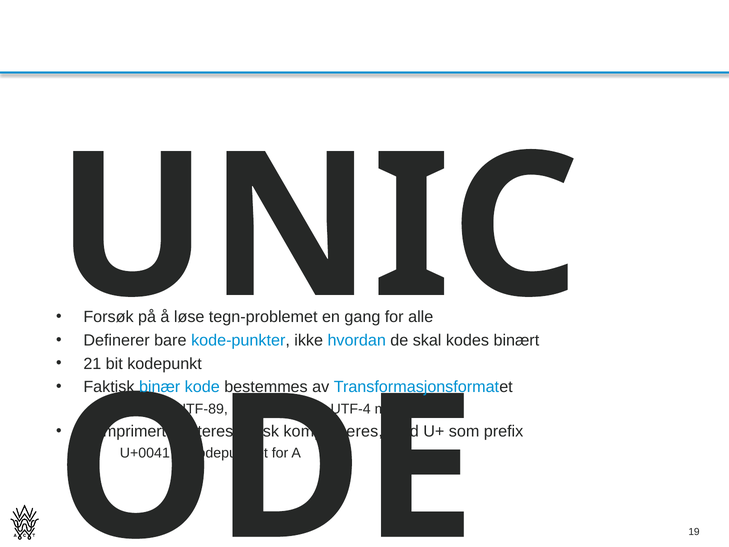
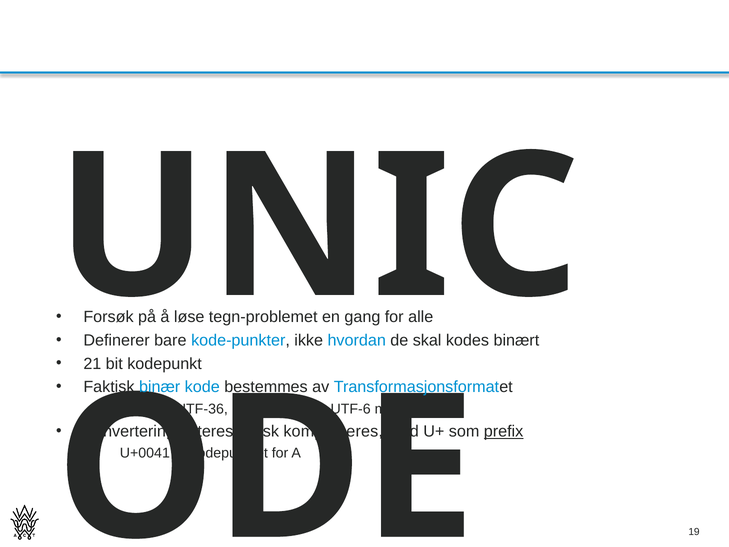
UTF-89: UTF-89 -> UTF-36 (202, 409)
UTF-4: UTF-4 -> UTF-6 (351, 409)
Komprimerte: Komprimerte -> Konvertering (129, 431)
prefix underline: none -> present (504, 431)
